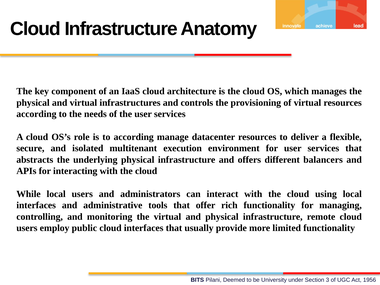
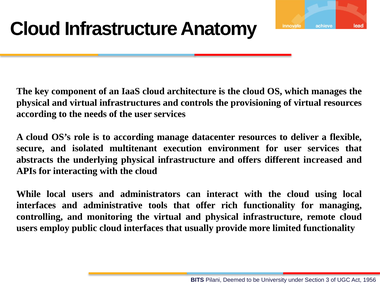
balancers: balancers -> increased (323, 160)
